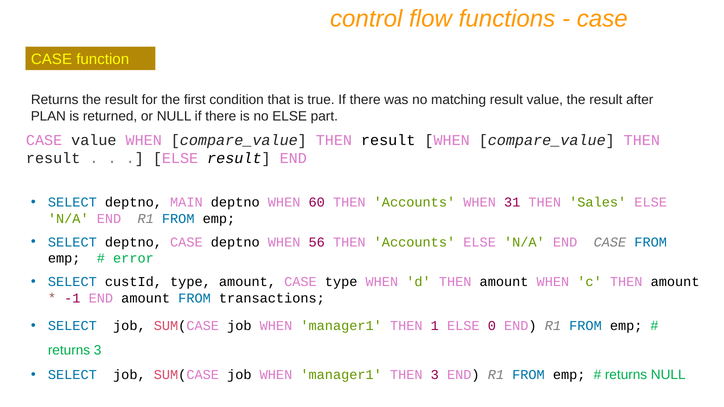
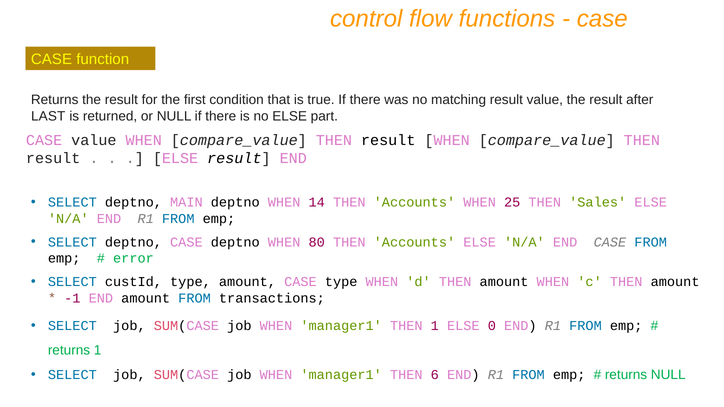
PLAN: PLAN -> LAST (48, 116)
60: 60 -> 14 (317, 203)
31: 31 -> 25 (512, 203)
56: 56 -> 80 (317, 242)
returns 3: 3 -> 1 (98, 351)
THEN 3: 3 -> 6 (435, 375)
